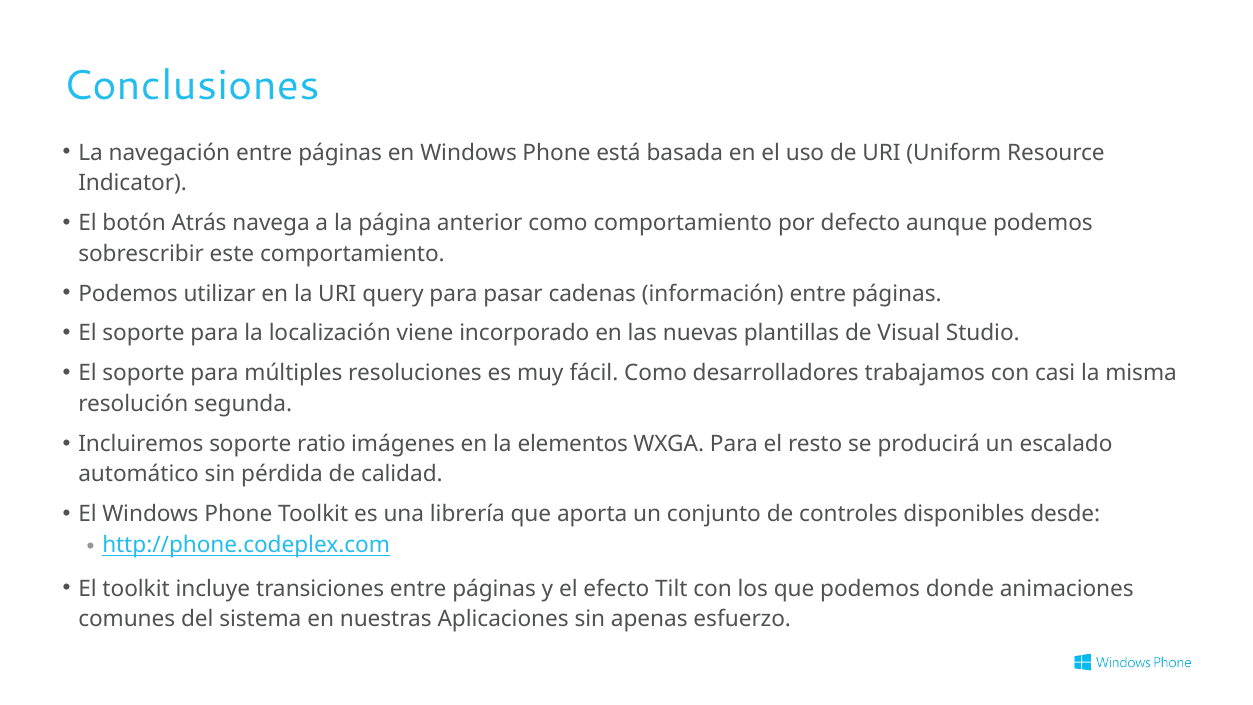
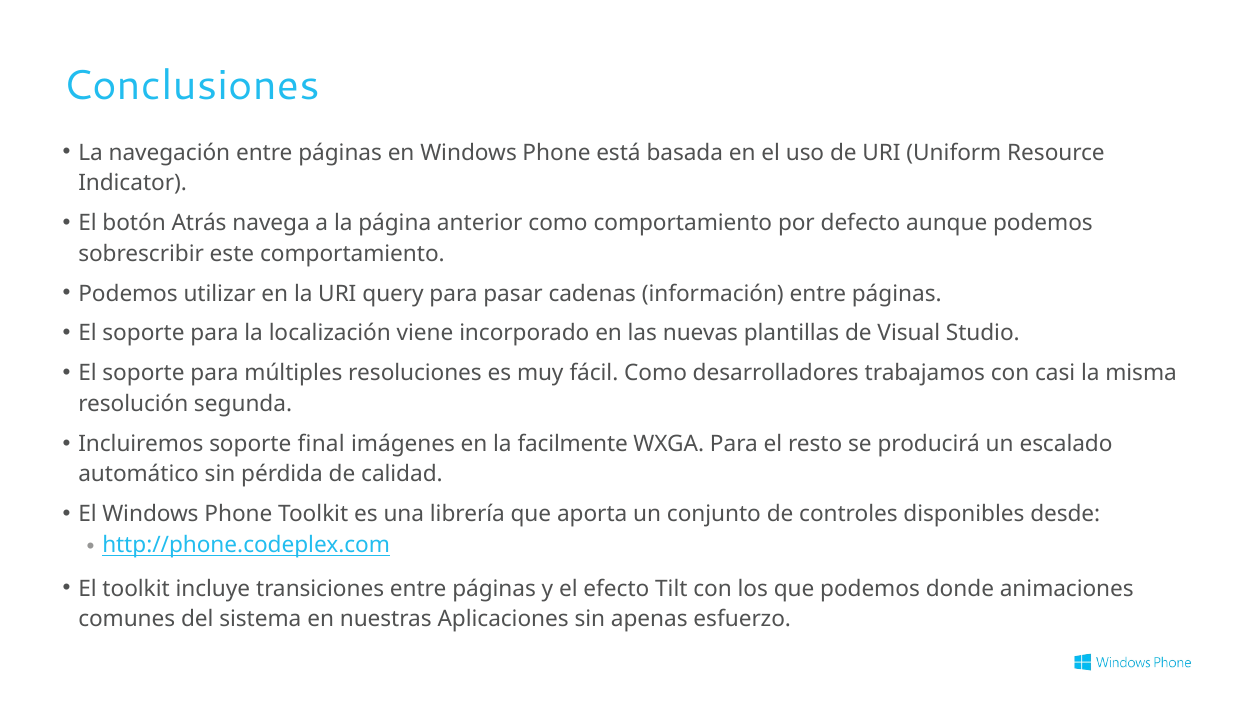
ratio: ratio -> final (321, 444)
elementos: elementos -> facilmente (573, 444)
